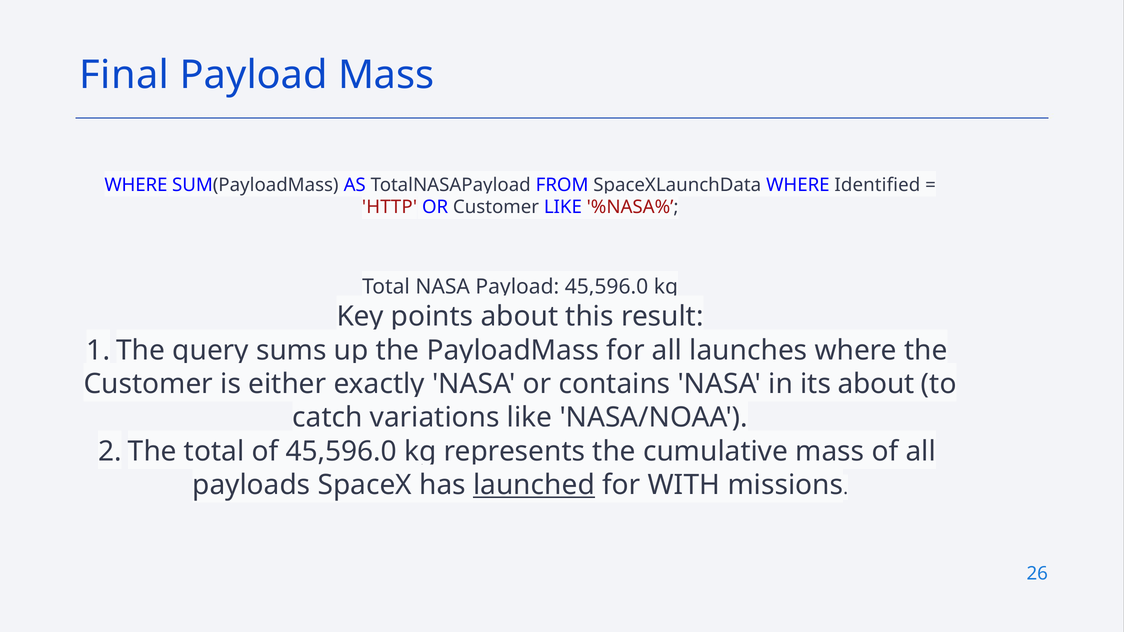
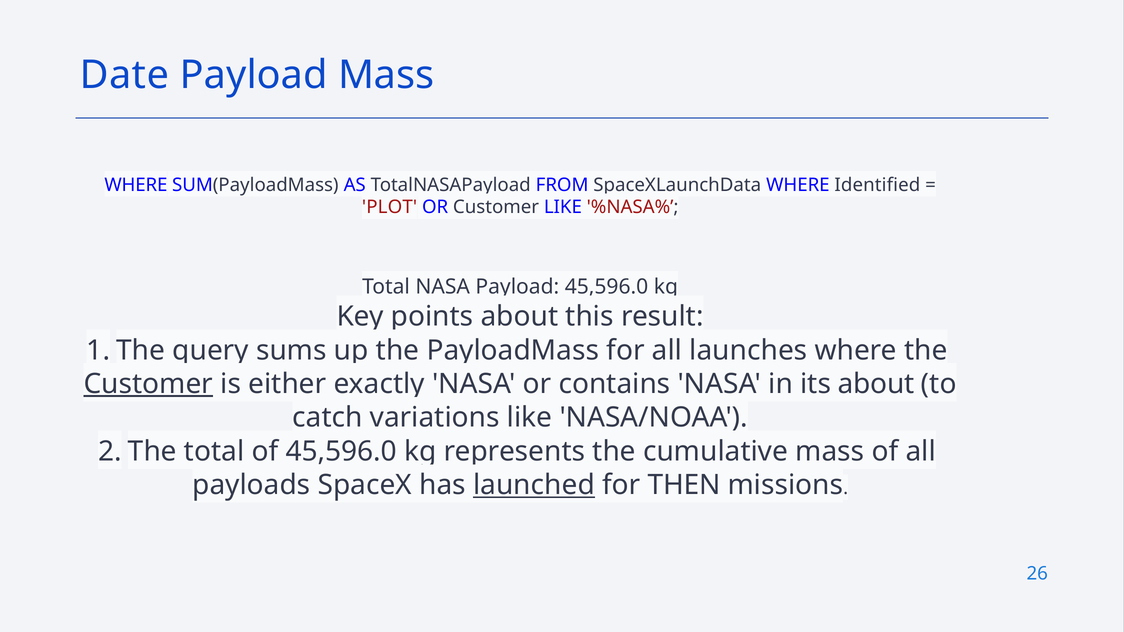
Final: Final -> Date (124, 75)
HTTP: HTTP -> PLOT (390, 207)
Customer underline: none -> present (148, 384)
WITH: WITH -> THEN (684, 485)
